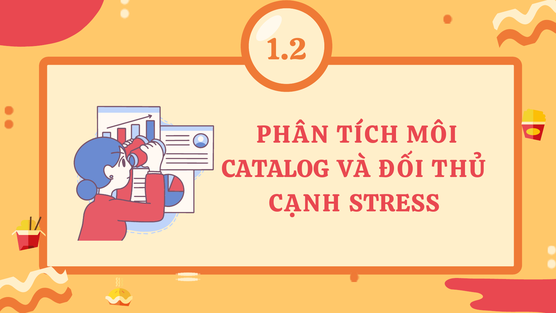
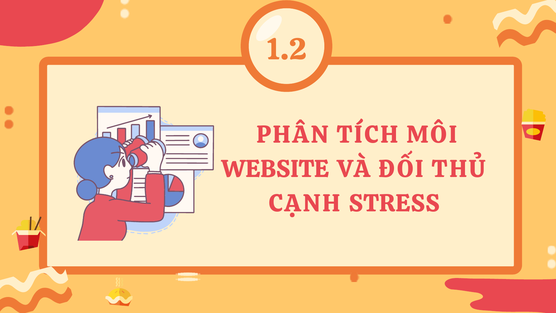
CATALOG: CATALOG -> WEBSITE (275, 169)
